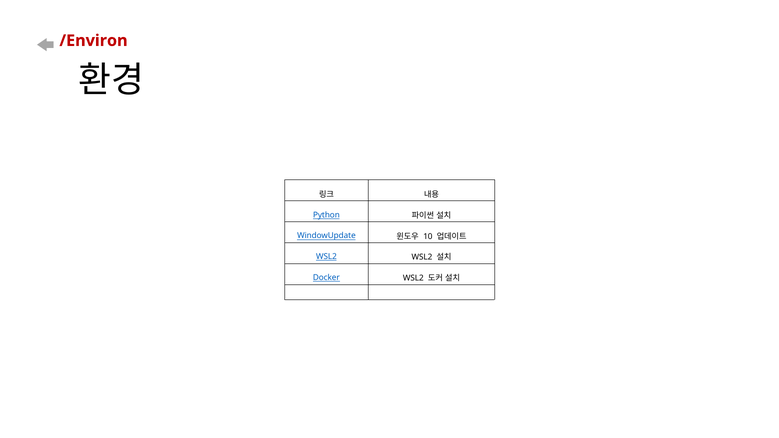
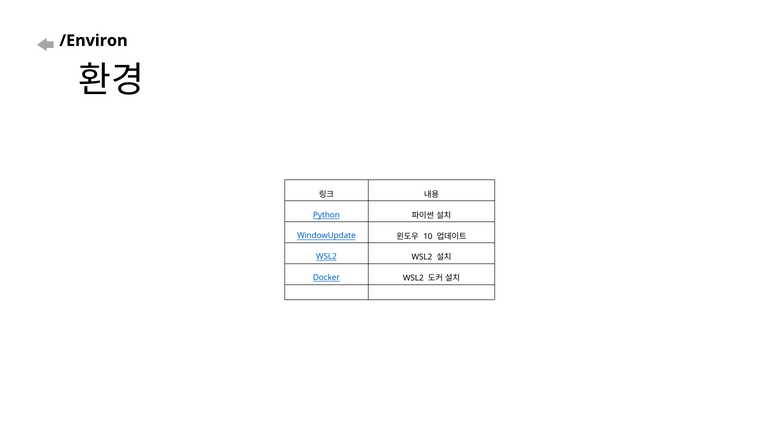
/Environ colour: red -> black (93, 41)
